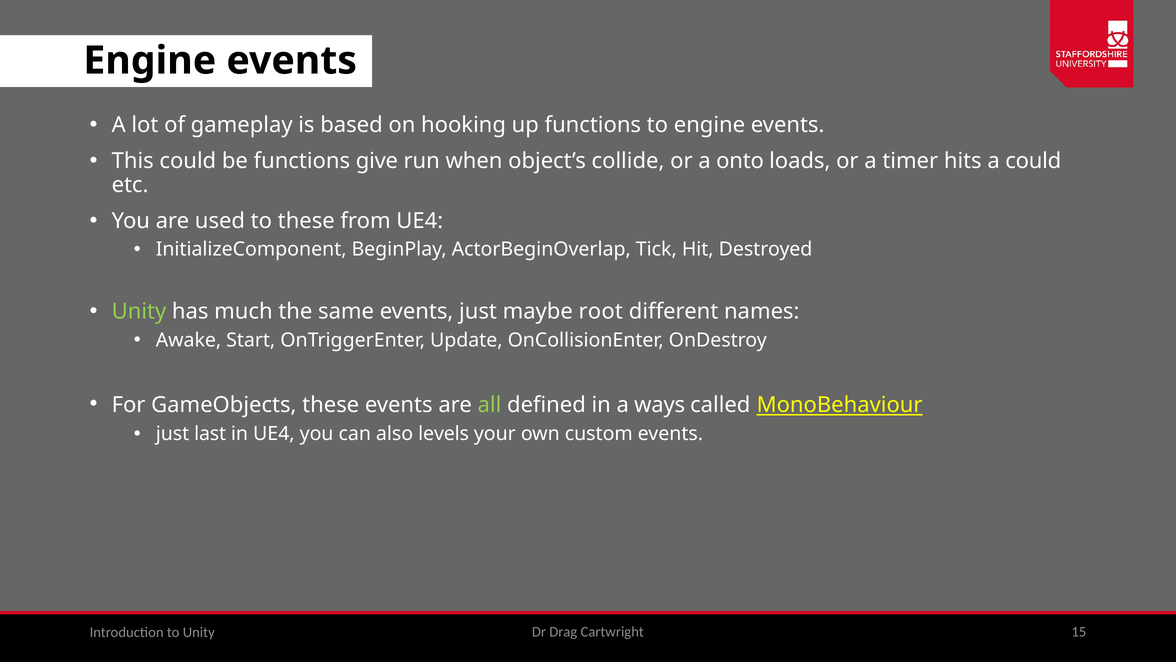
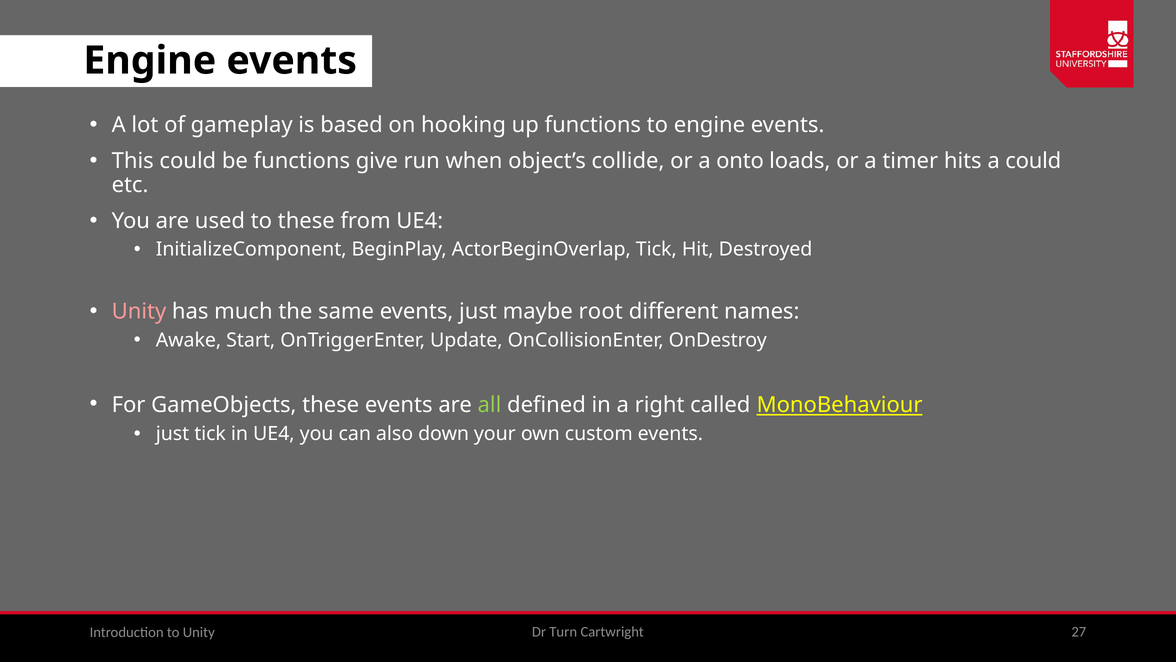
Unity colour: light green -> pink (139, 311)
ways: ways -> right (660, 404)
just last: last -> tick (210, 434)
levels: levels -> down (444, 434)
Drag: Drag -> Turn (563, 632)
15: 15 -> 27 (1079, 632)
